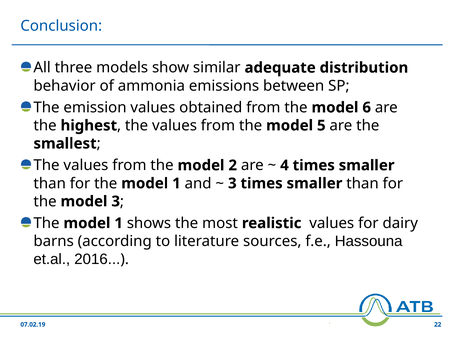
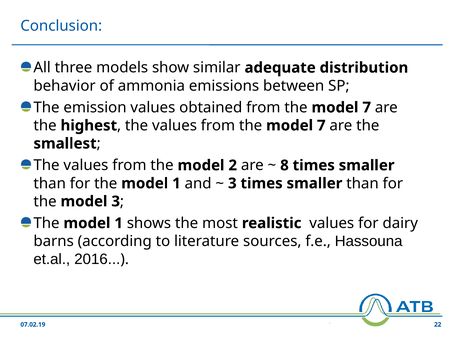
6: 6 -> 7 (367, 108)
5: 5 -> 7 (321, 126)
4: 4 -> 8 (284, 165)
